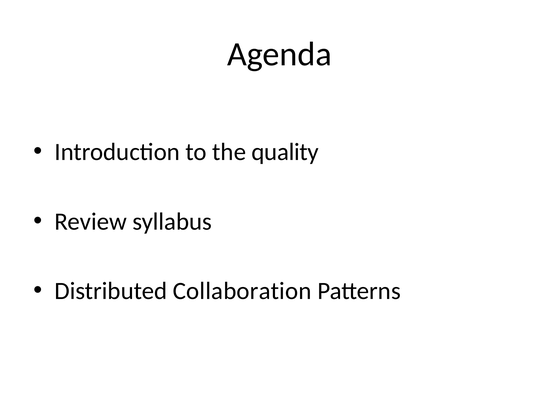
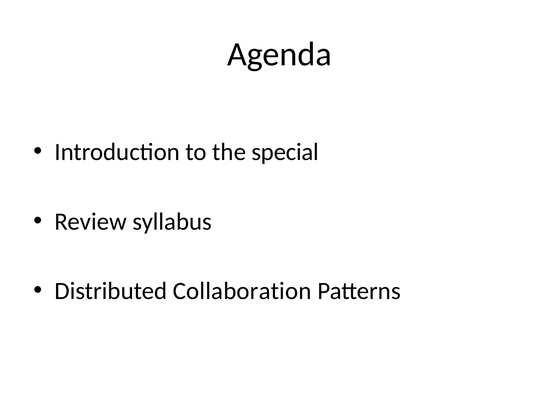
quality: quality -> special (285, 152)
